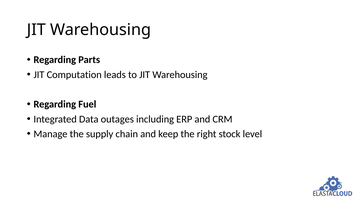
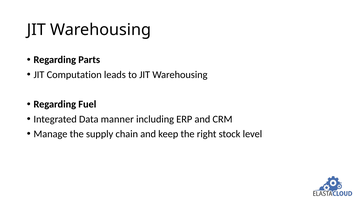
outages: outages -> manner (117, 119)
